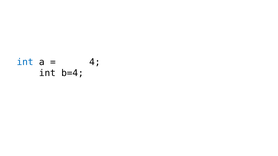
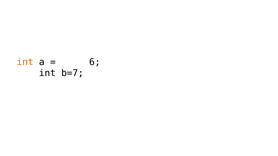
int colour: blue -> orange (25, 62)
4: 4 -> 6 (95, 62)
b=4: b=4 -> b=7 (72, 73)
